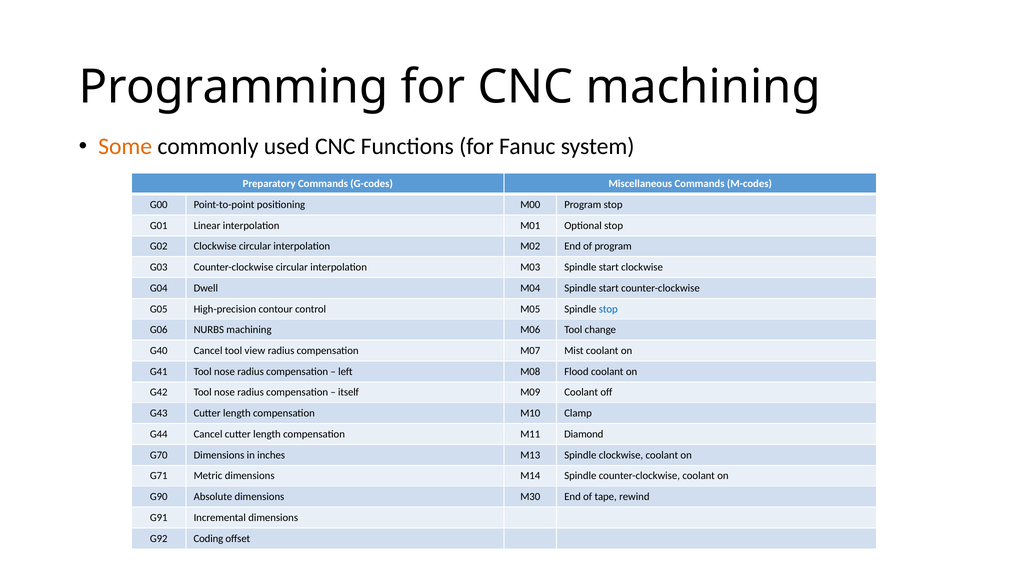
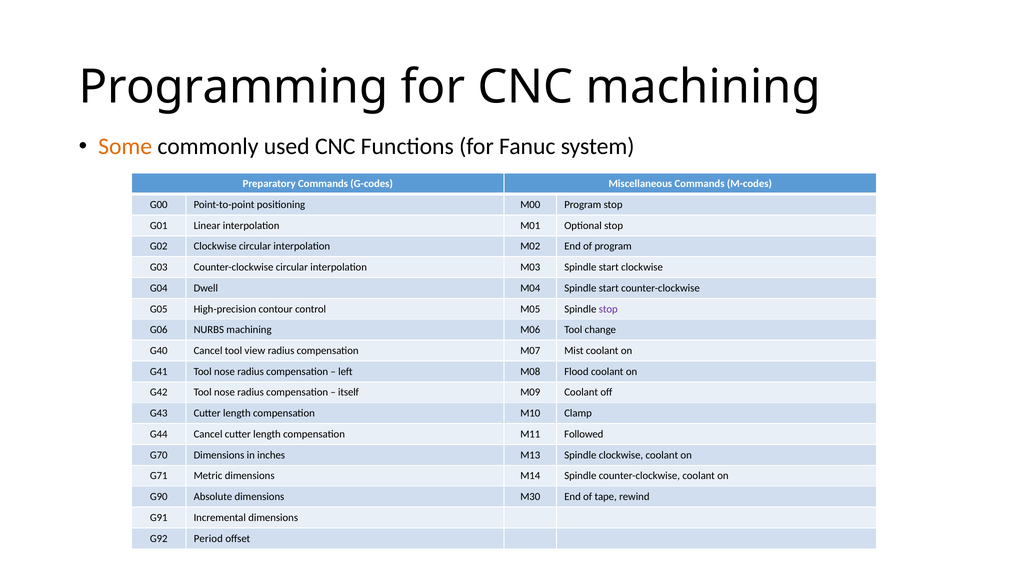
stop colour: blue -> purple (608, 309)
Diamond: Diamond -> Followed (584, 434)
Coding: Coding -> Period (208, 538)
